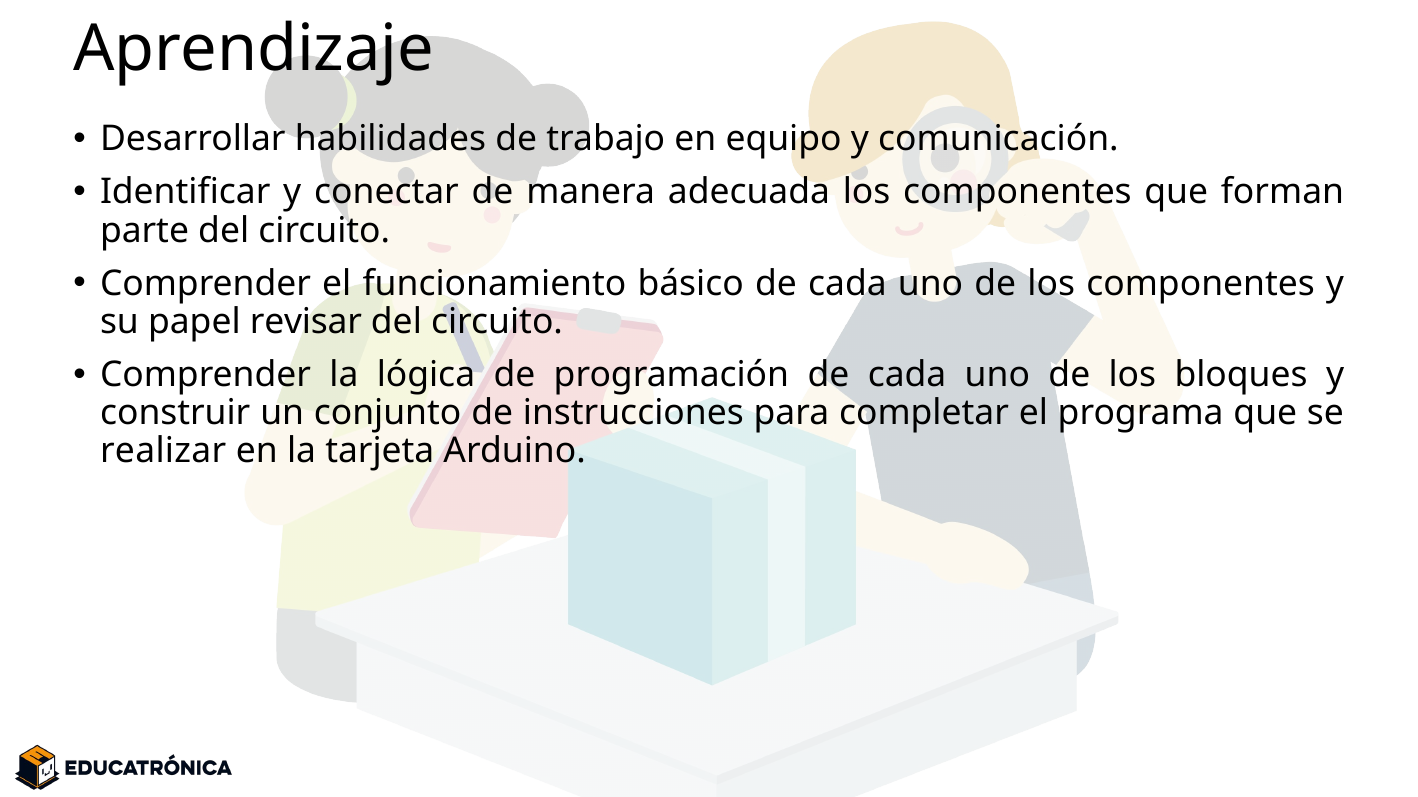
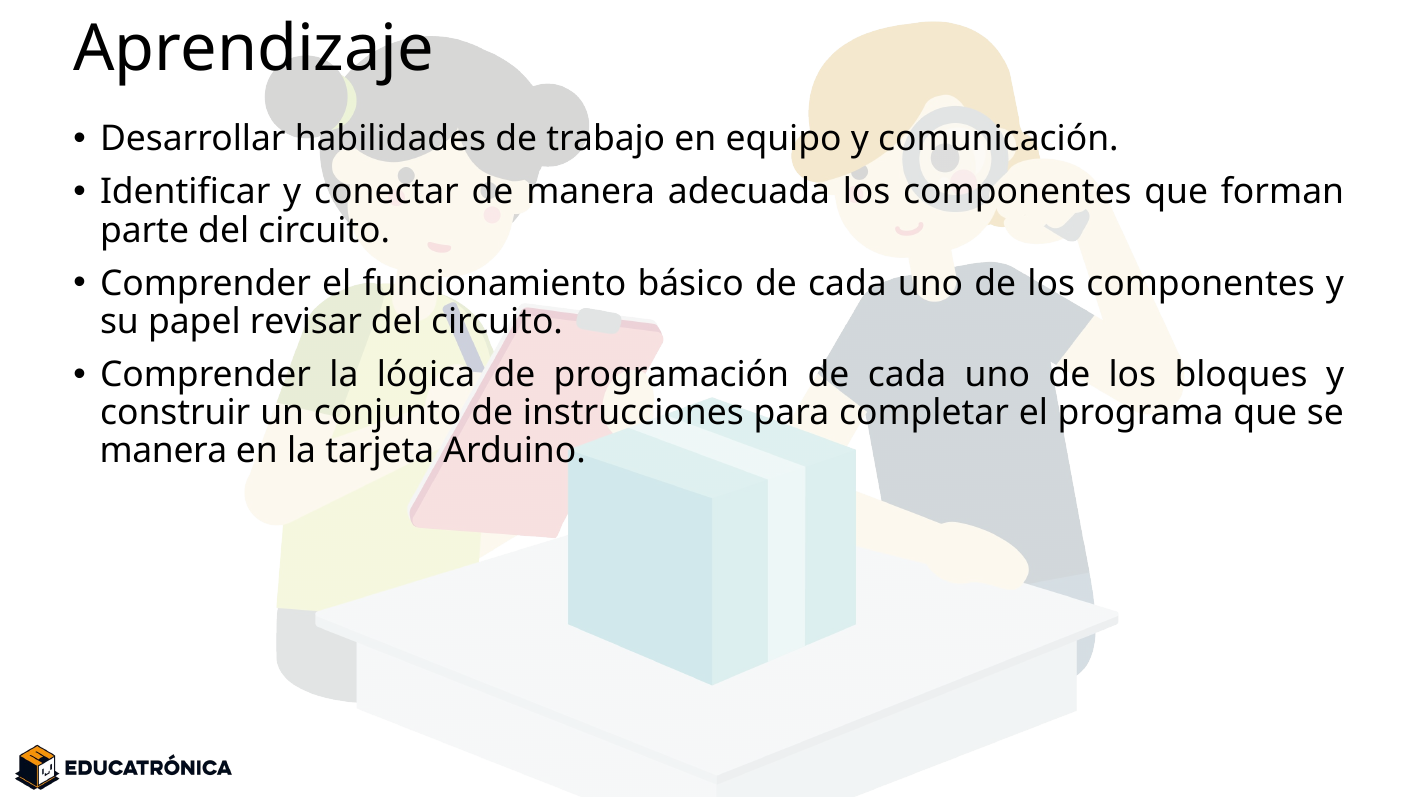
realizar: realizar -> manera (164, 452)
